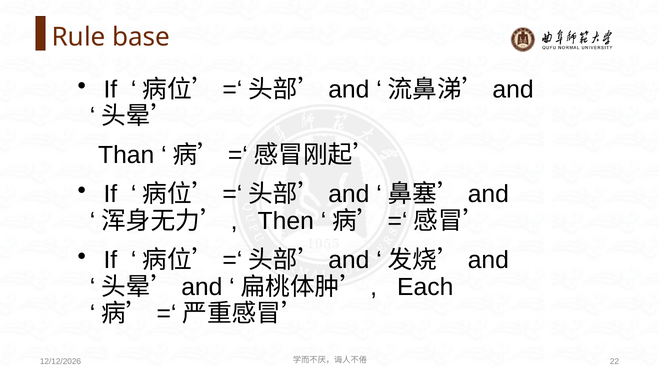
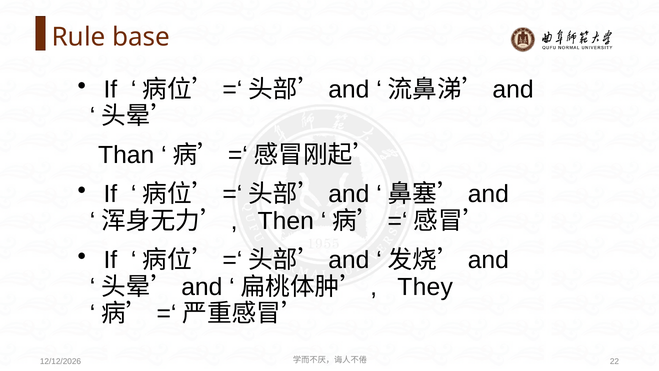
Each: Each -> They (425, 287)
